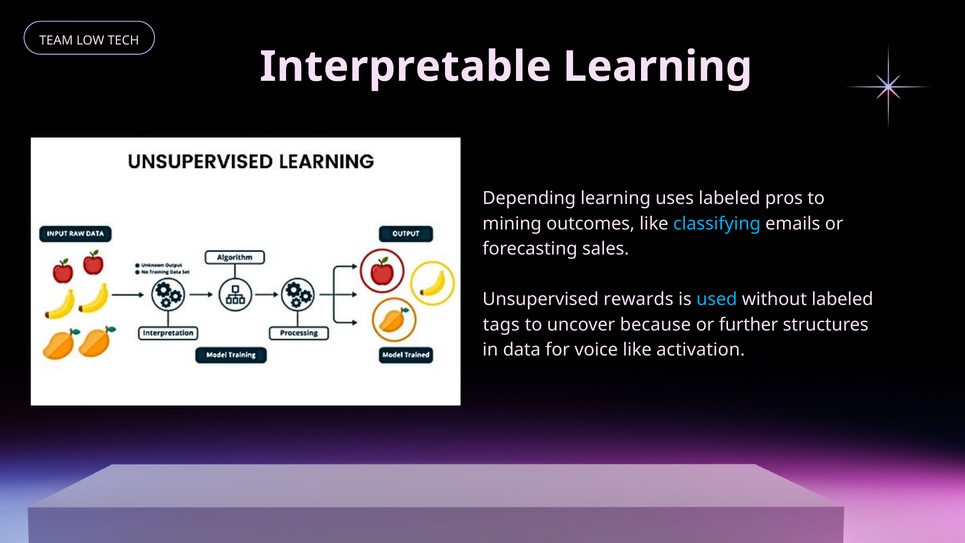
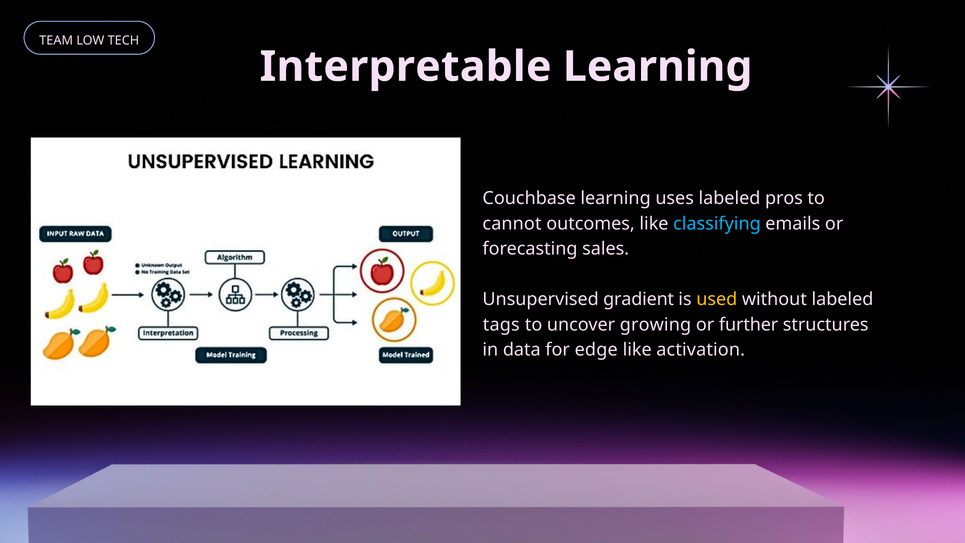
Depending: Depending -> Couchbase (529, 198)
mining: mining -> cannot (512, 224)
rewards: rewards -> gradient (639, 299)
used colour: light blue -> yellow (717, 299)
because: because -> growing (655, 325)
voice: voice -> edge (596, 350)
